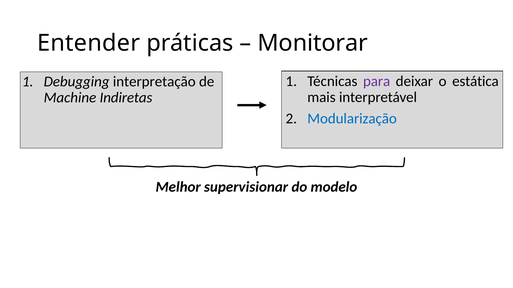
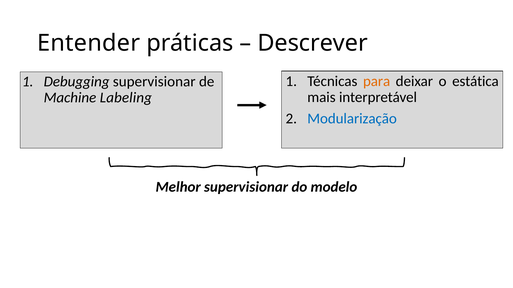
Monitorar: Monitorar -> Descrever (313, 43)
para colour: purple -> orange (377, 81)
Debugging interpretação: interpretação -> supervisionar (154, 82)
Indiretas: Indiretas -> Labeling (126, 98)
